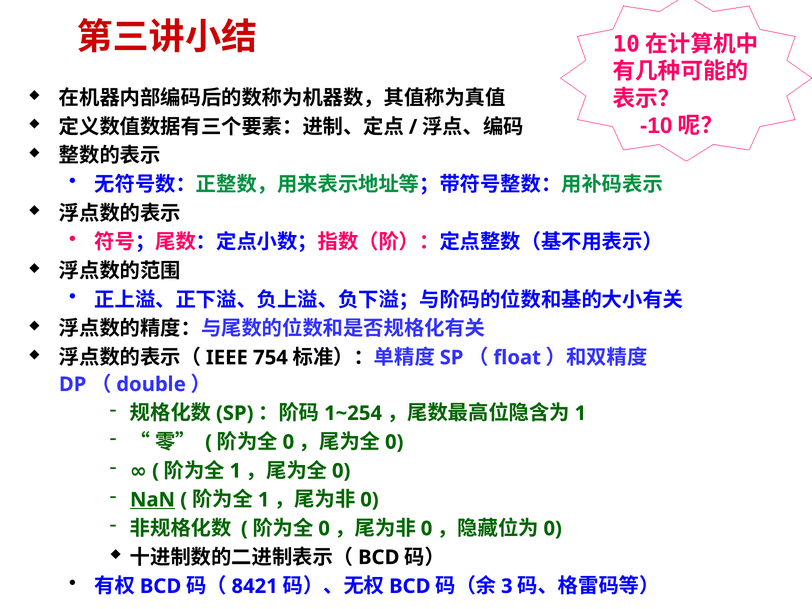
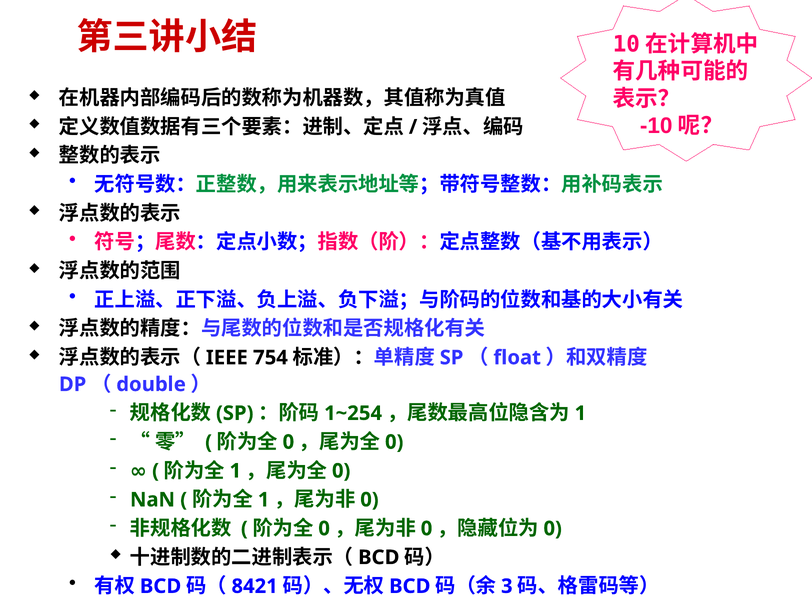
NaN underline: present -> none (152, 500)
